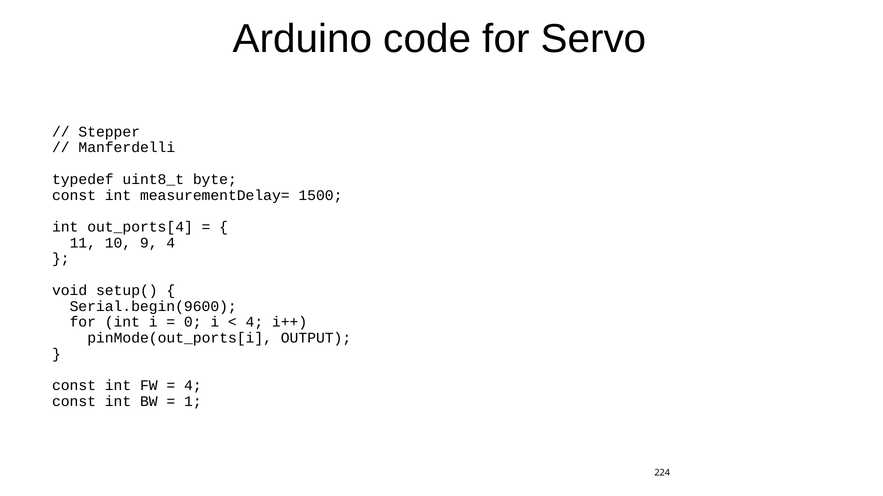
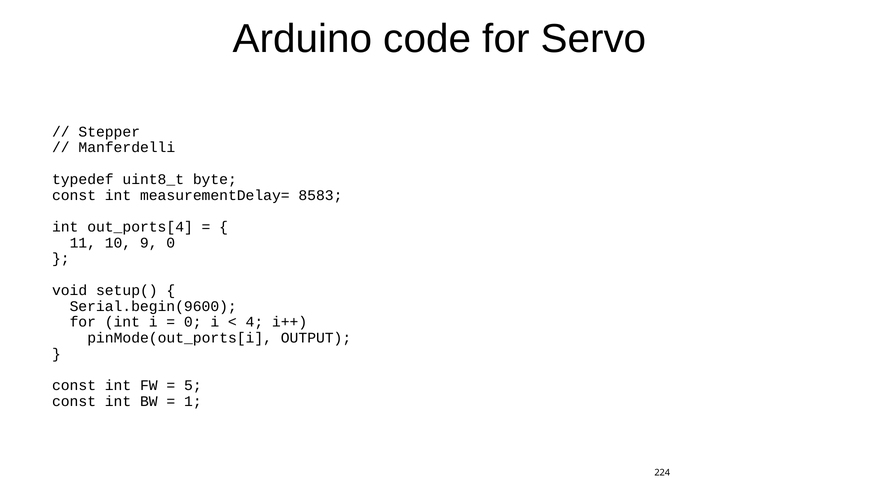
1500: 1500 -> 8583 (320, 195)
9 4: 4 -> 0 (171, 243)
4: 4 -> 5 (193, 386)
